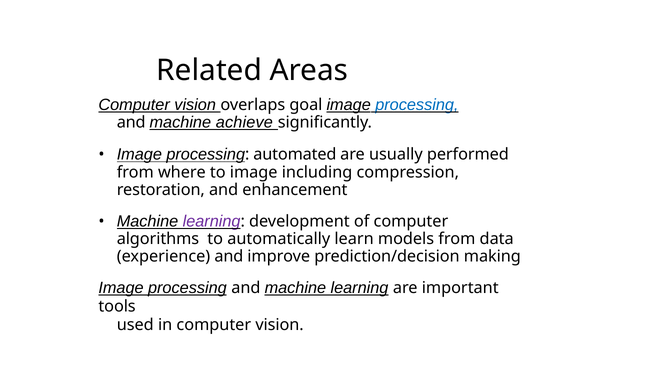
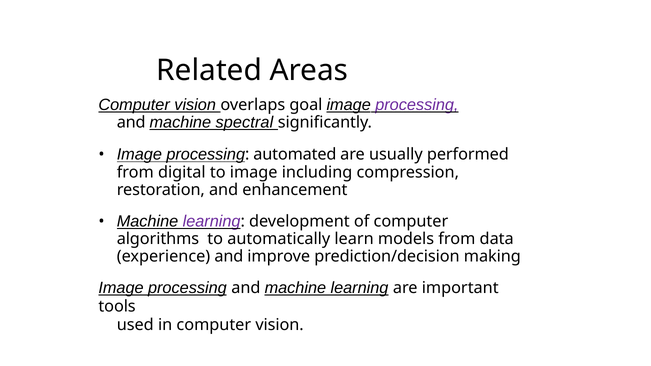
processing colour: blue -> purple (417, 105)
achieve: achieve -> spectral (244, 122)
where: where -> digital (182, 172)
